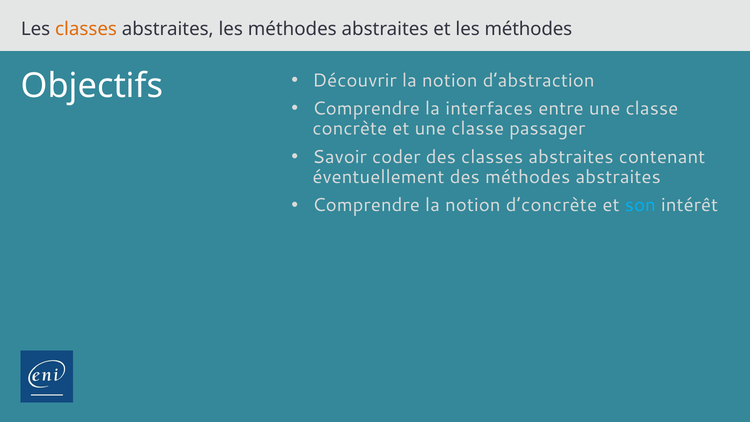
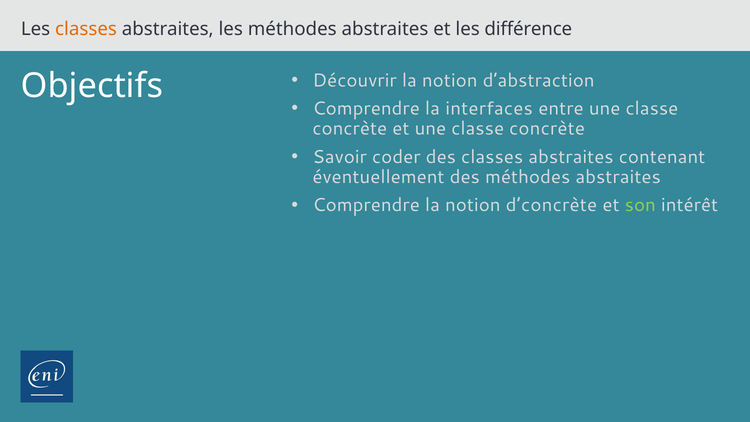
et les méthodes: méthodes -> différence (528, 29)
et une classe passager: passager -> concrète (547, 129)
son colour: light blue -> light green (640, 205)
